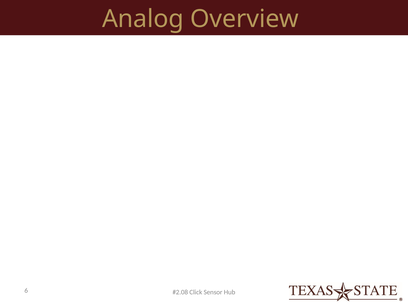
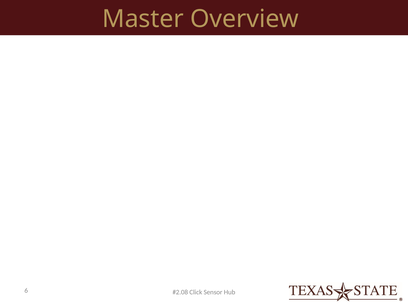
Analog: Analog -> Master (143, 19)
